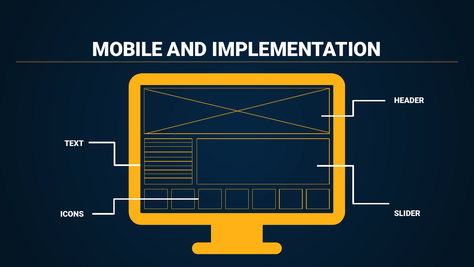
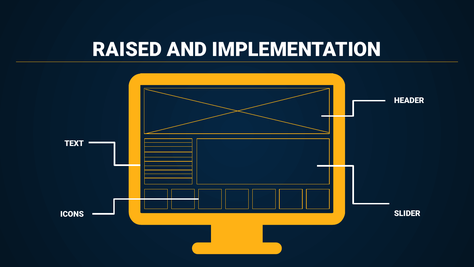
MOBILE: MOBILE -> RAISED (127, 50)
